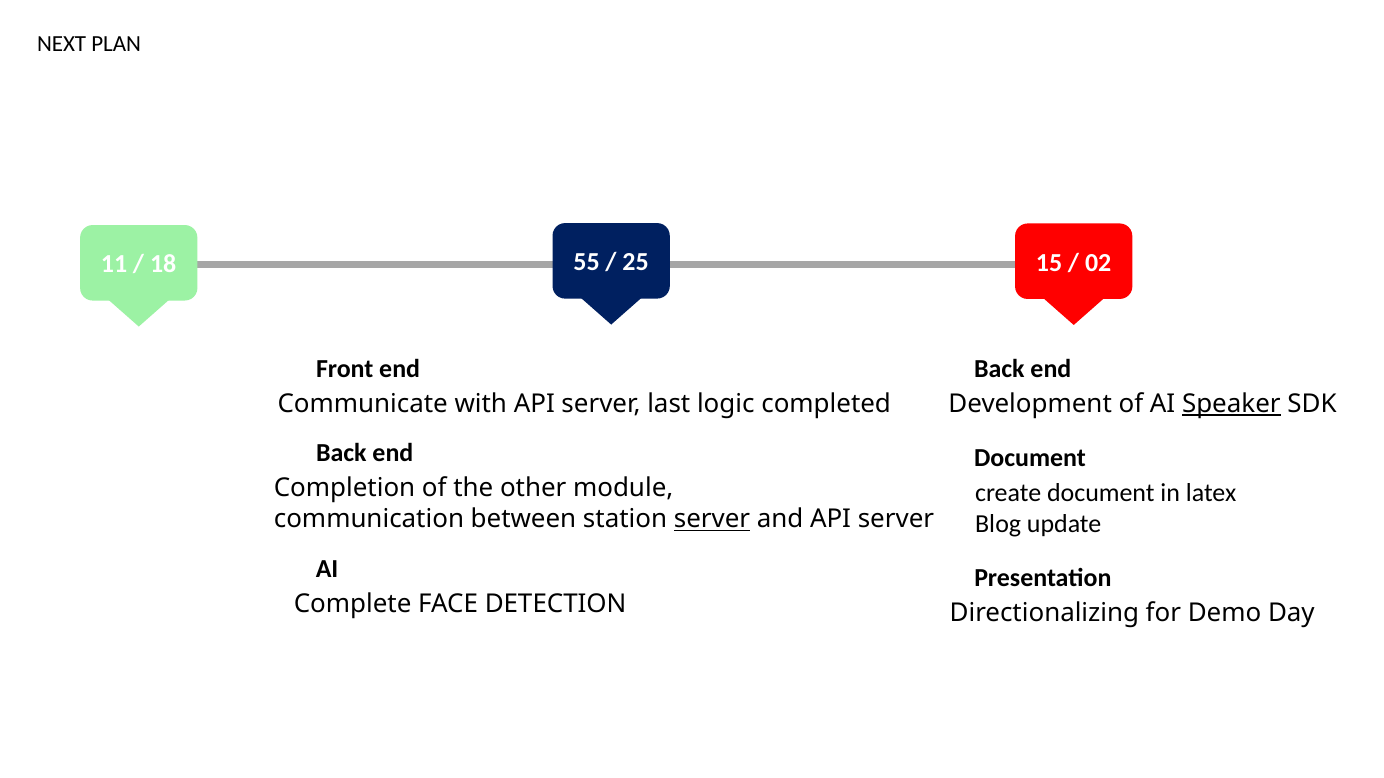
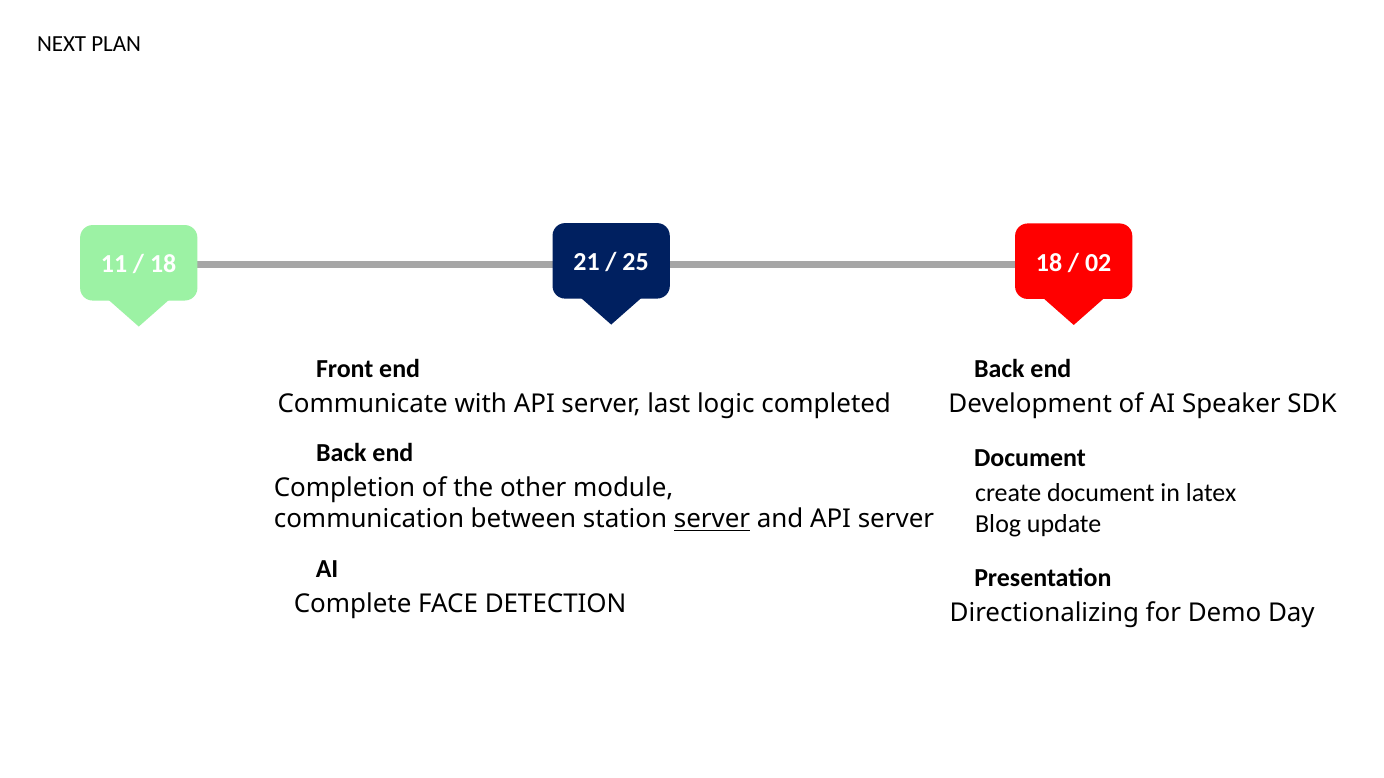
55: 55 -> 21 (587, 263)
25 15: 15 -> 18 (1049, 263)
Speaker underline: present -> none (1231, 404)
